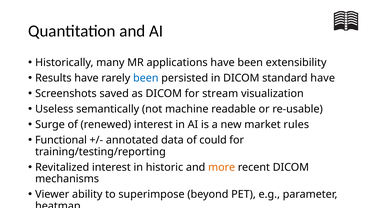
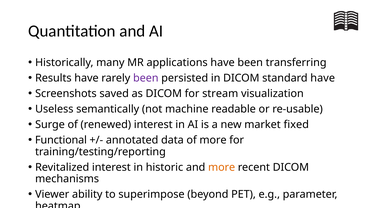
extensibility: extensibility -> transferring (296, 63)
been colour: blue -> purple (146, 78)
rules: rules -> fixed (296, 125)
of could: could -> more (213, 140)
